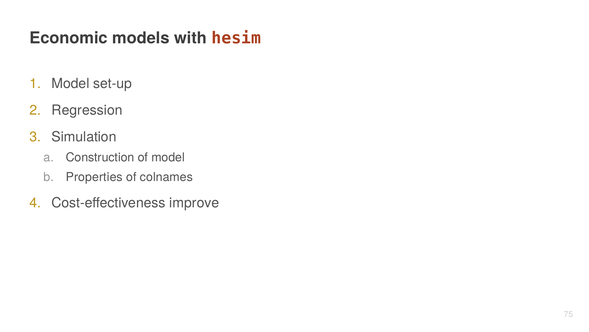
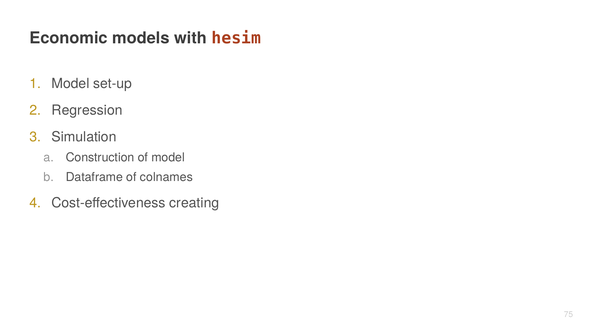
Properties: Properties -> Dataframe (94, 177)
improve: improve -> creating (194, 202)
